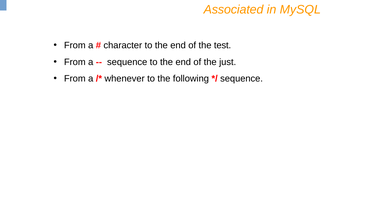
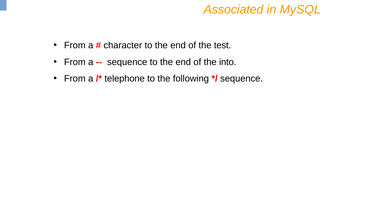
just: just -> into (228, 62)
whenever: whenever -> telephone (125, 79)
